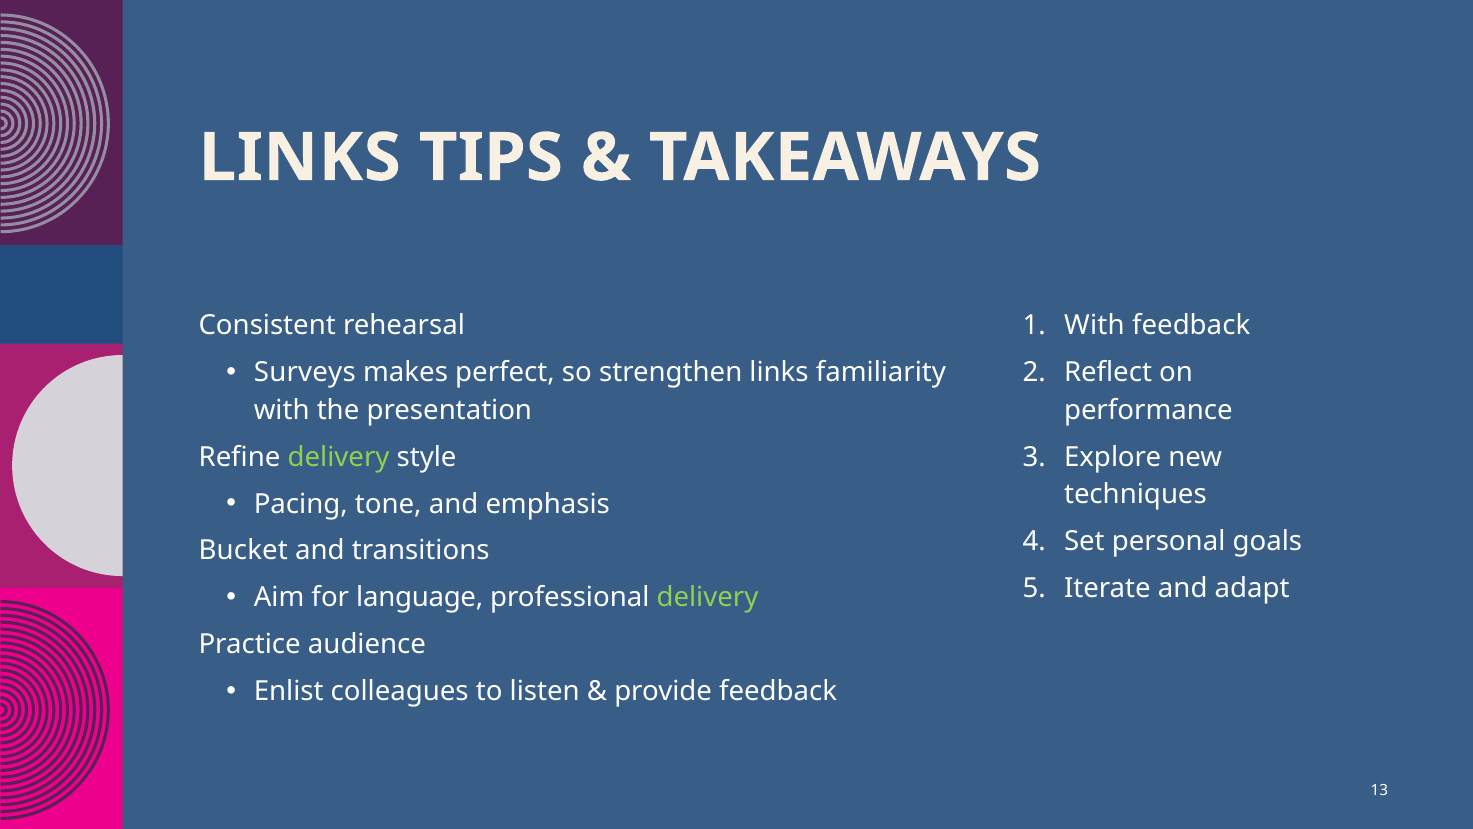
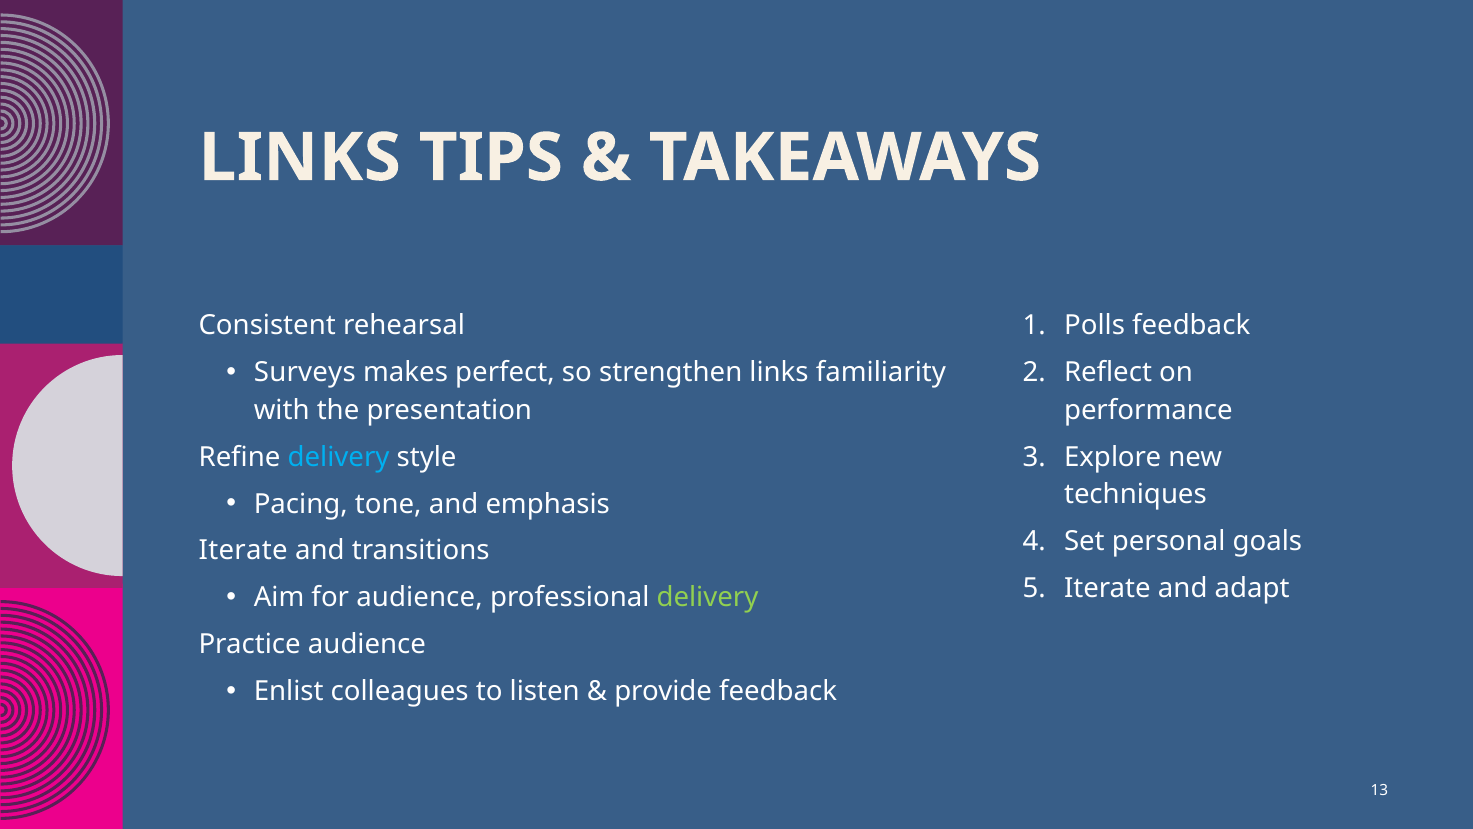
With: With -> Polls (1095, 326)
delivery colour: light green -> light blue (339, 457)
Bucket: Bucket -> Iterate (243, 550)
for language: language -> audience (419, 597)
